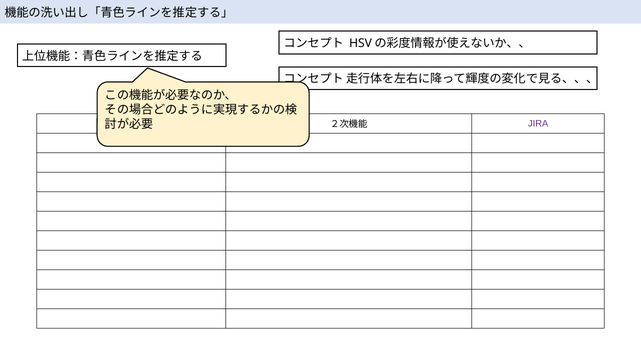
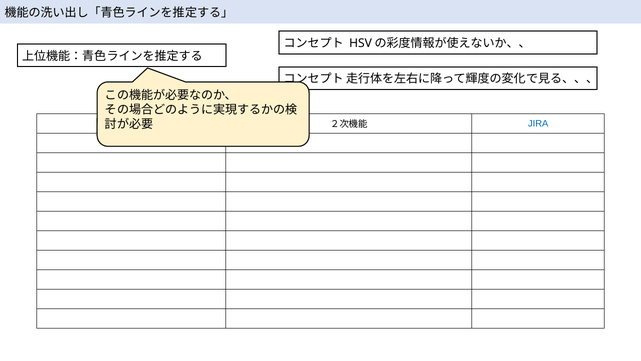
JIRA colour: purple -> blue (538, 123)
